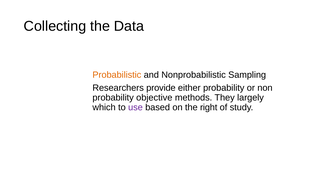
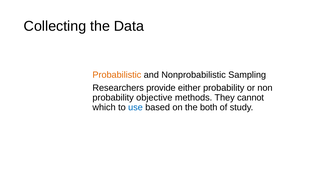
largely: largely -> cannot (251, 98)
use colour: purple -> blue (135, 107)
right: right -> both (209, 107)
